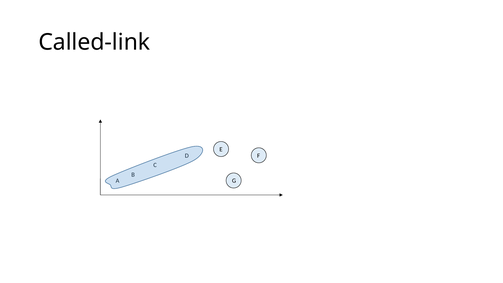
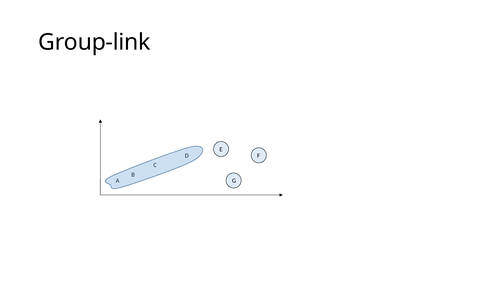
Called-link: Called-link -> Group-link (94, 42)
